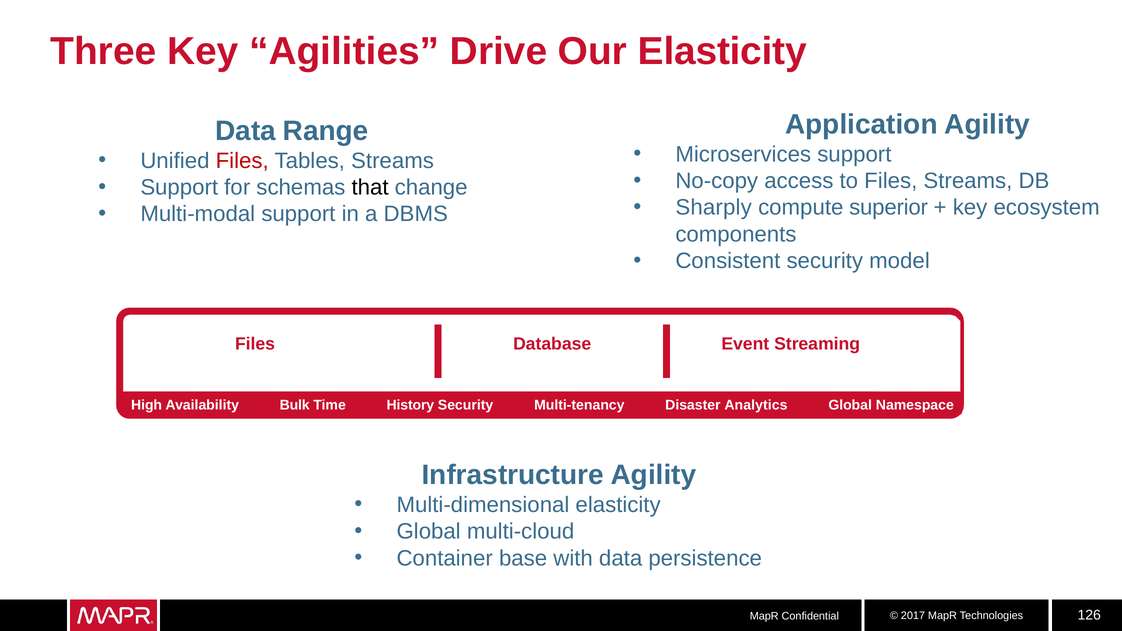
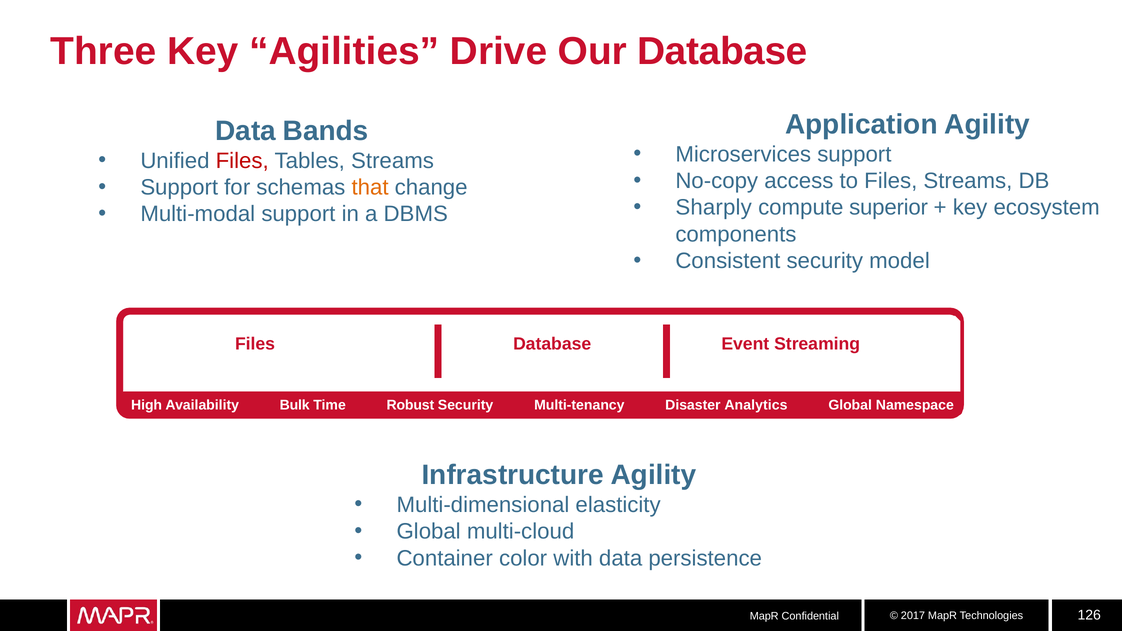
Our Elasticity: Elasticity -> Database (722, 51)
Range: Range -> Bands (326, 131)
that colour: black -> orange (370, 187)
History: History -> Robust (410, 405)
base: base -> color (523, 558)
